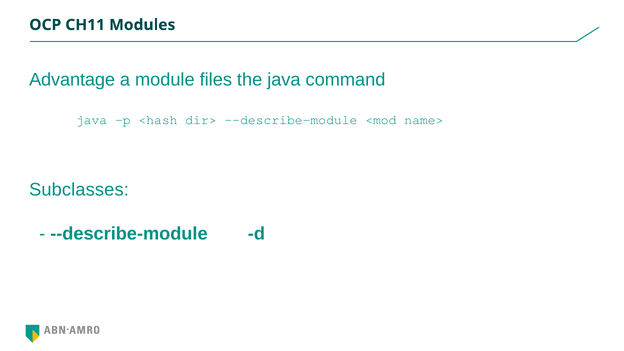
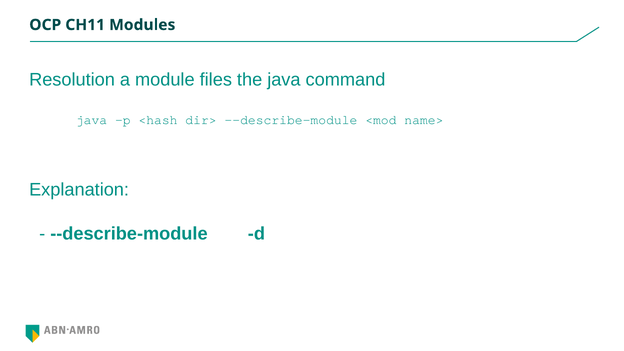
Advantage: Advantage -> Resolution (72, 80)
Subclasses: Subclasses -> Explanation (79, 190)
